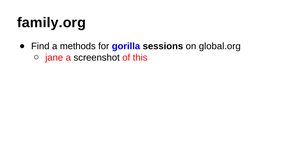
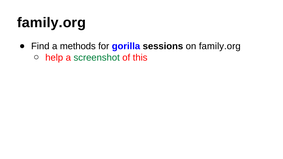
on global.org: global.org -> family.org (220, 46)
jane: jane -> help (54, 58)
screenshot colour: black -> green (97, 58)
